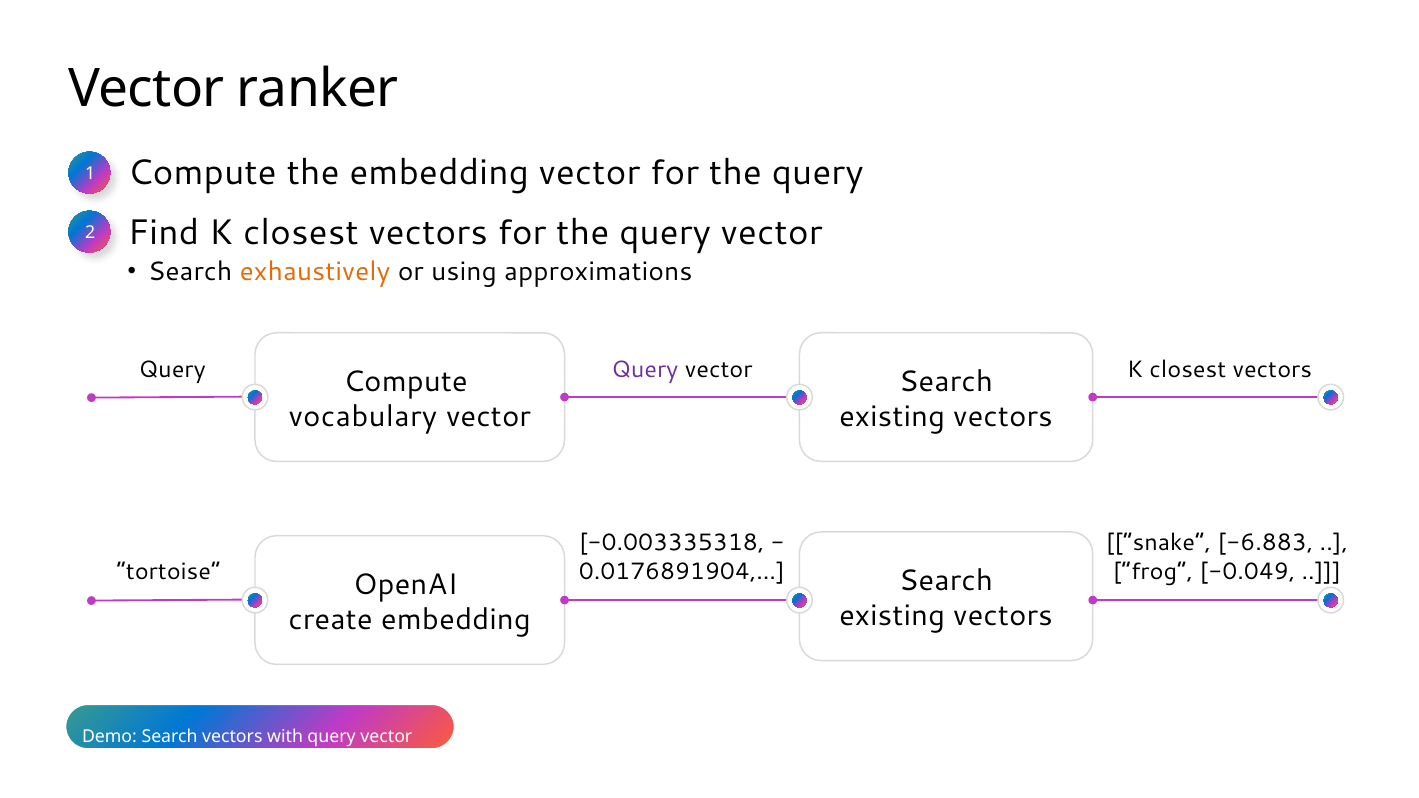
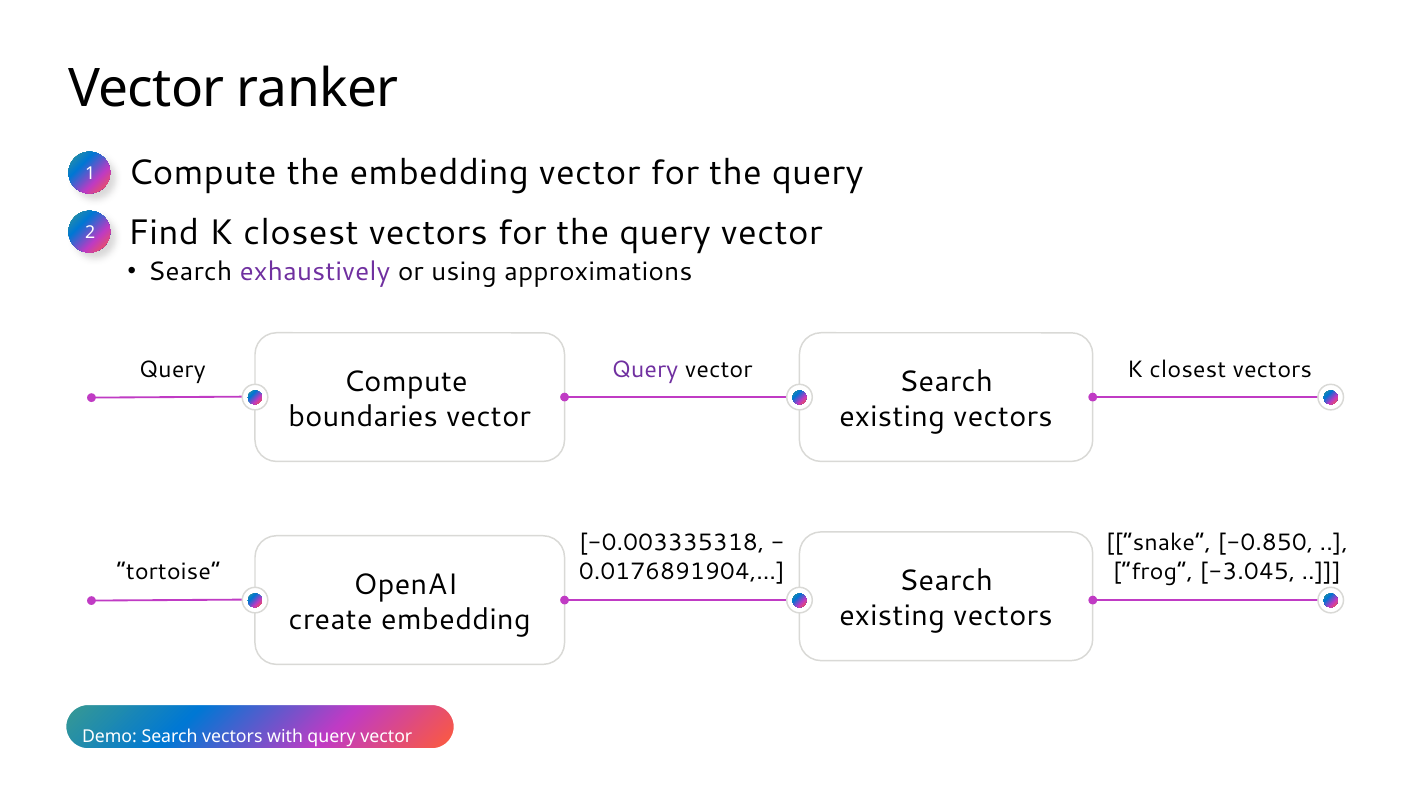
exhaustively colour: orange -> purple (315, 271)
vocabulary: vocabulary -> boundaries (363, 417)
-6.883: -6.883 -> -0.850 (1266, 543)
-0.049: -0.049 -> -3.045 (1247, 572)
